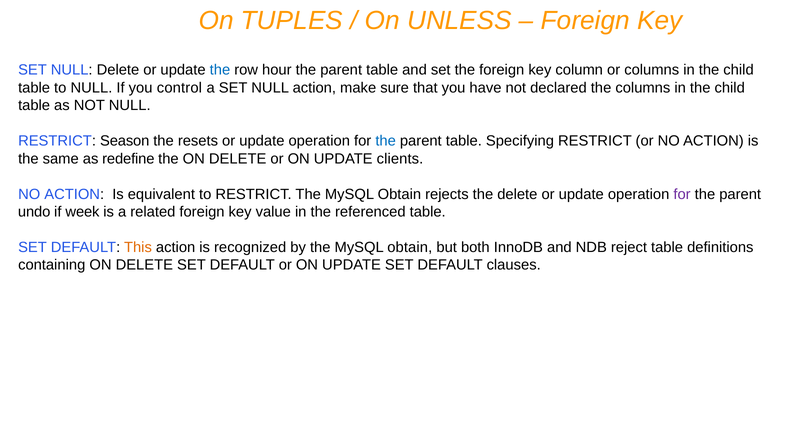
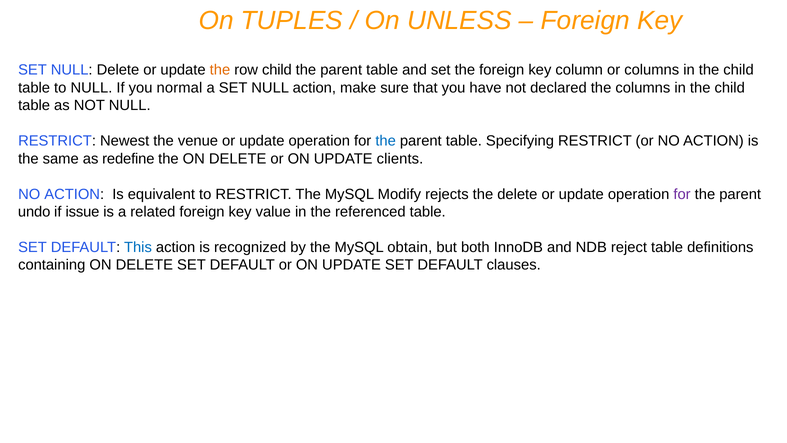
the colour: blue -> orange (220, 70)
row hour: hour -> child (277, 70)
control: control -> normal (179, 88)
Season: Season -> Newest (125, 141)
resets: resets -> venue (198, 141)
RESTRICT The MySQL Obtain: Obtain -> Modify (399, 194)
week: week -> issue (82, 212)
This colour: orange -> blue (138, 247)
